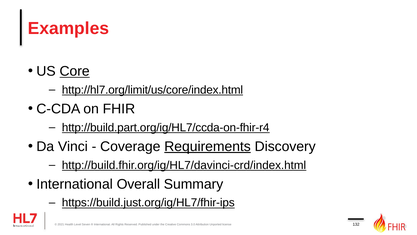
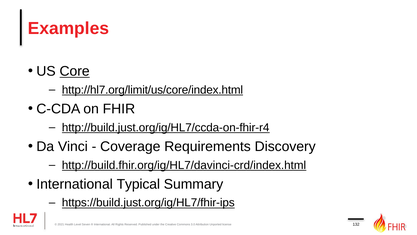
http://build.part.org/ig/HL7/ccda-on-fhir-r4: http://build.part.org/ig/HL7/ccda-on-fhir-r4 -> http://build.just.org/ig/HL7/ccda-on-fhir-r4 (166, 127)
Requirements underline: present -> none (208, 146)
Overall: Overall -> Typical (138, 184)
